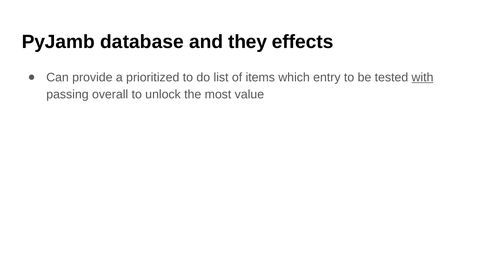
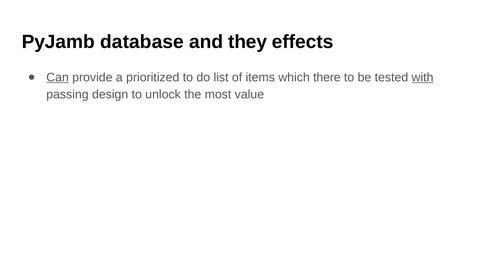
Can underline: none -> present (58, 77)
entry: entry -> there (327, 77)
overall: overall -> design (110, 94)
